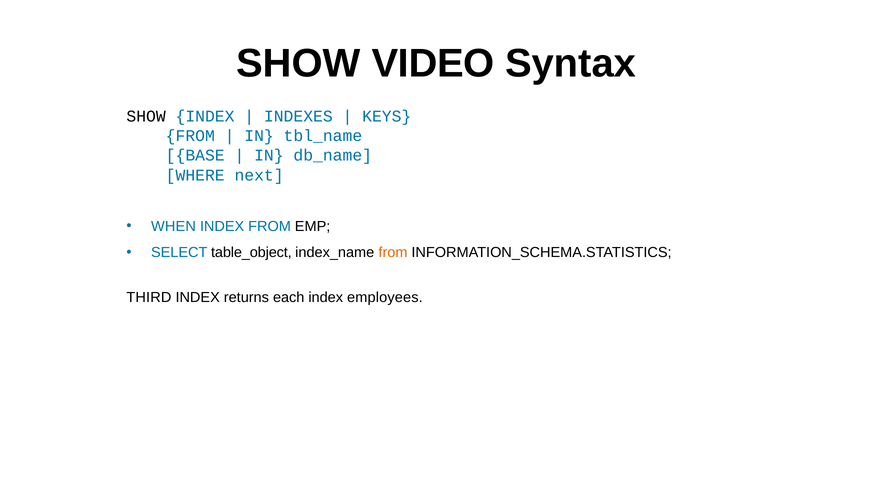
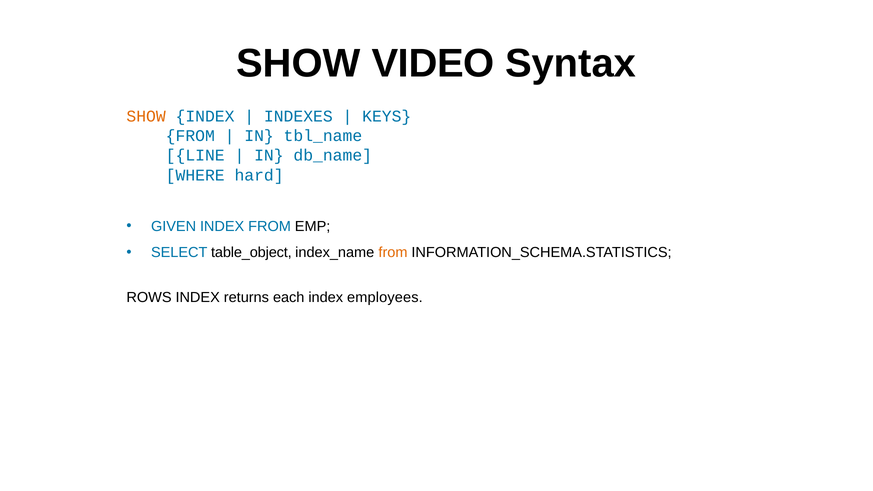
SHOW colour: black -> orange (146, 116)
BASE: BASE -> LINE (195, 156)
next: next -> hard (259, 175)
WHEN: WHEN -> GIVEN (174, 227)
THIRD: THIRD -> ROWS (149, 297)
